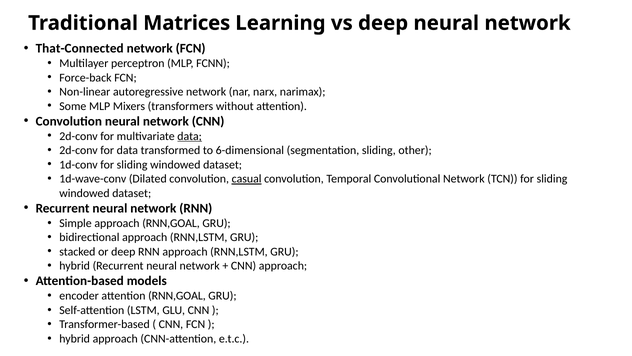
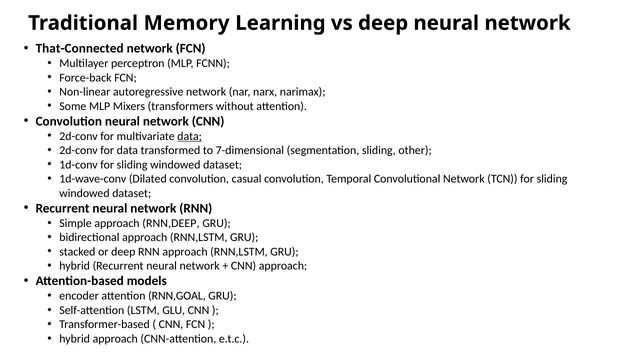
Matrices: Matrices -> Memory (187, 23)
6-dimensional: 6-dimensional -> 7-dimensional (250, 150)
casual underline: present -> none (247, 179)
approach RNN,GOAL: RNN,GOAL -> RNN,DEEP (171, 223)
